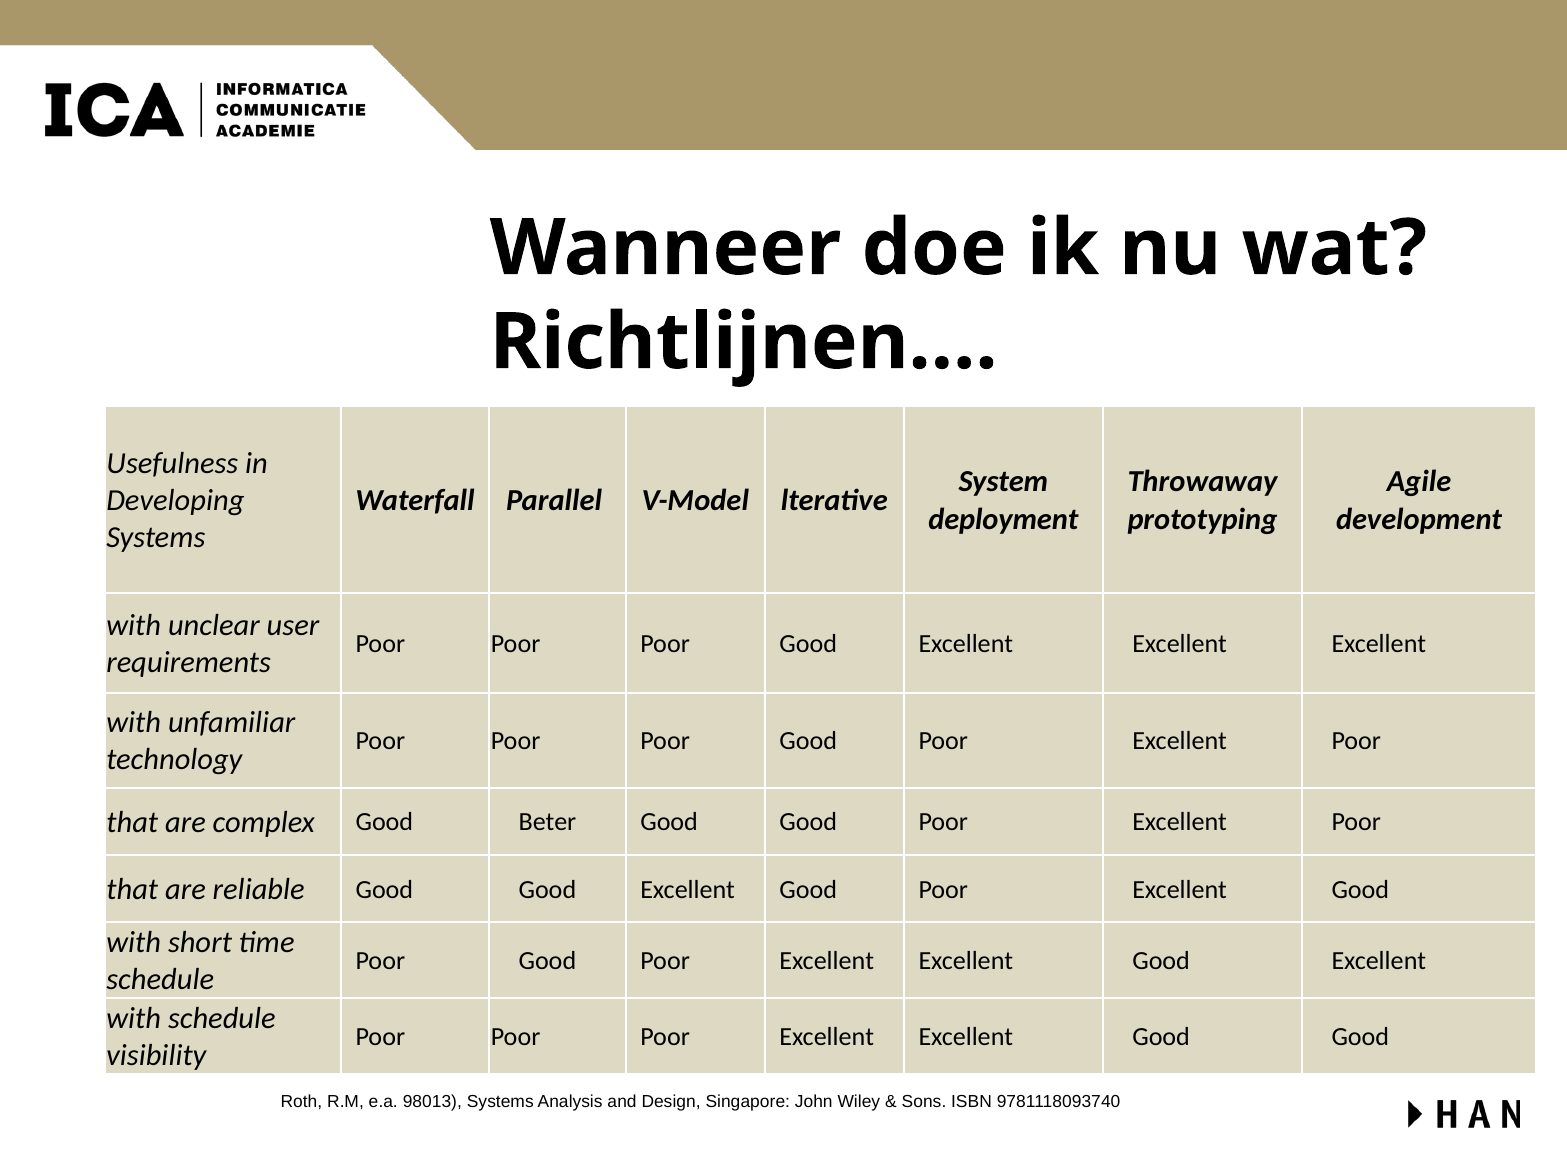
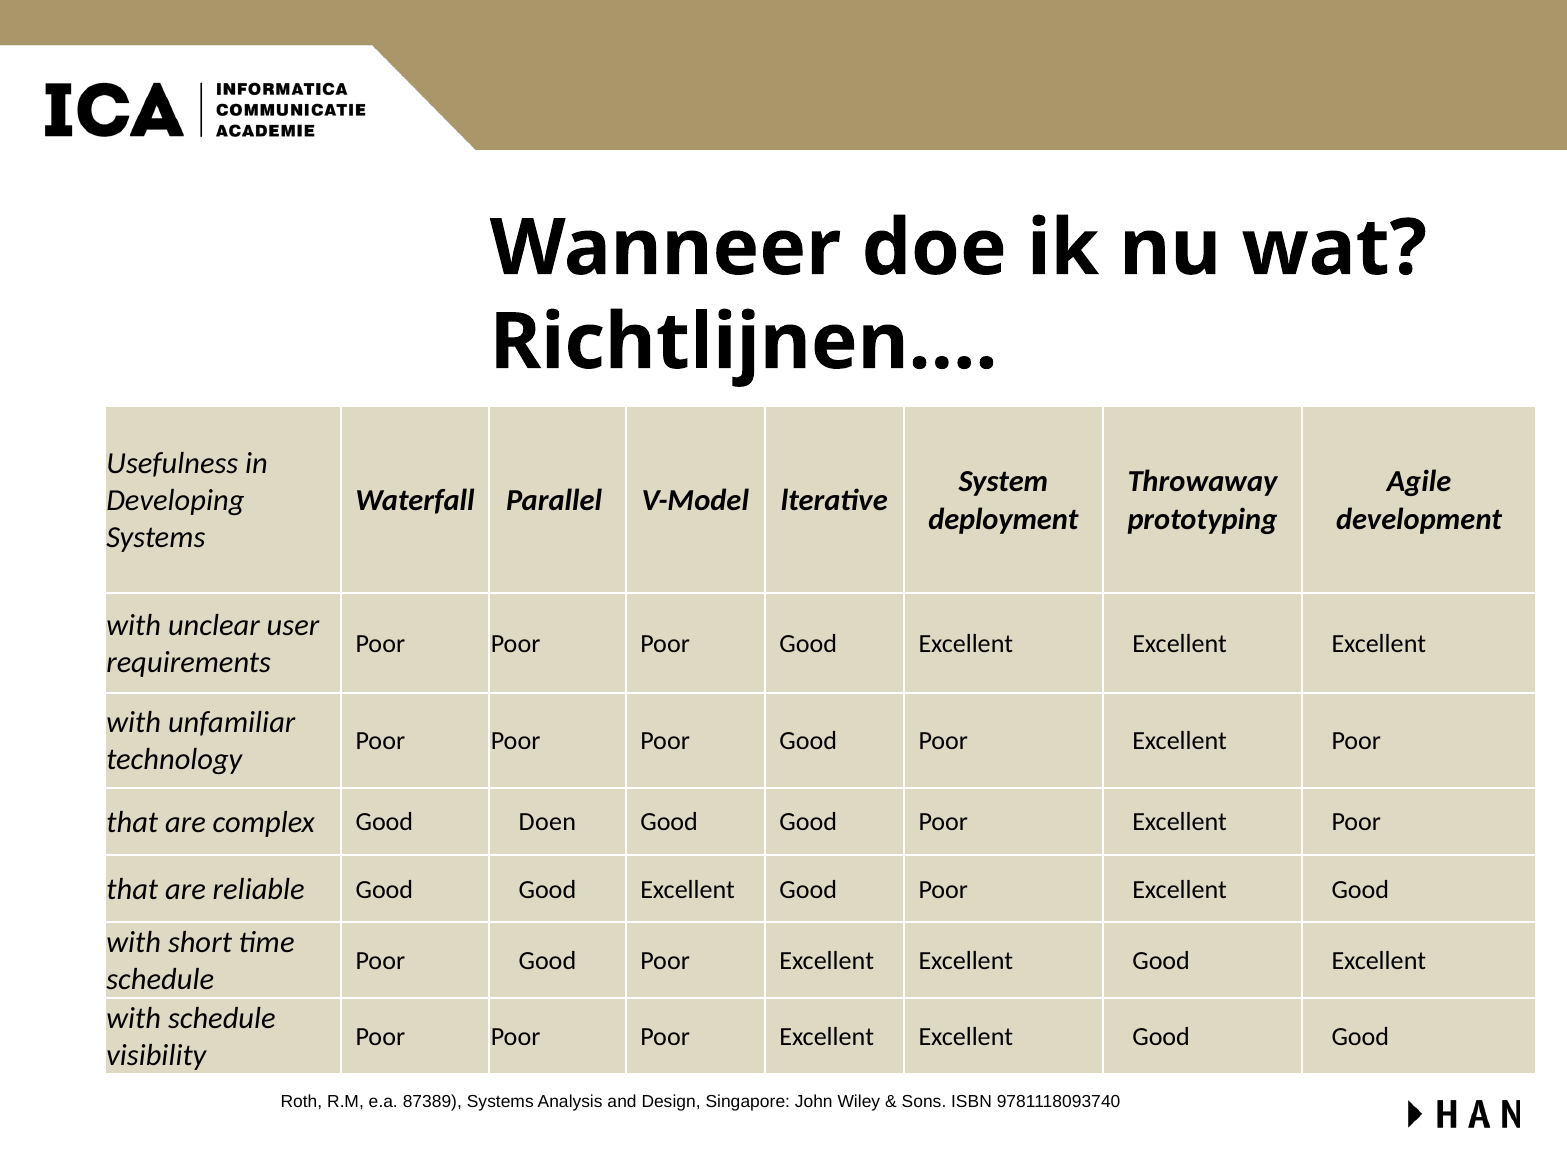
Beter: Beter -> Doen (547, 822)
98013: 98013 -> 87389 (432, 1102)
